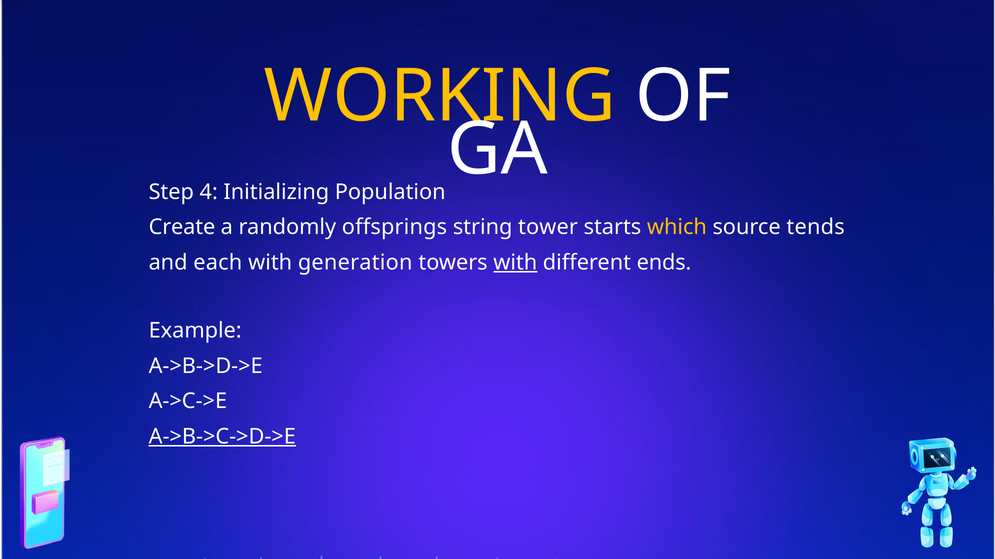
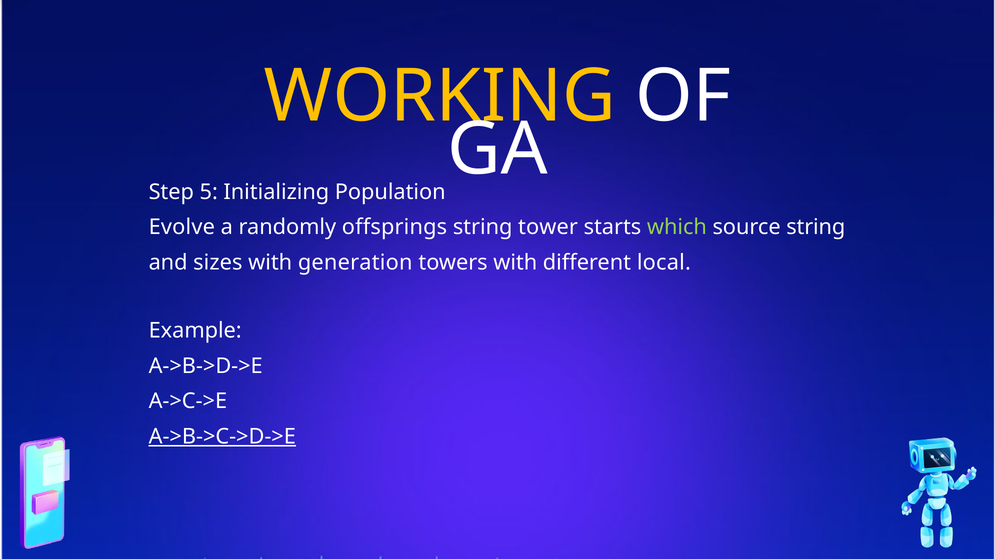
4: 4 -> 5 (209, 192)
Create: Create -> Evolve (182, 227)
which colour: yellow -> light green (677, 227)
source tends: tends -> string (816, 227)
each: each -> sizes (218, 263)
with underline: present -> none (515, 263)
ends: ends -> local (664, 263)
